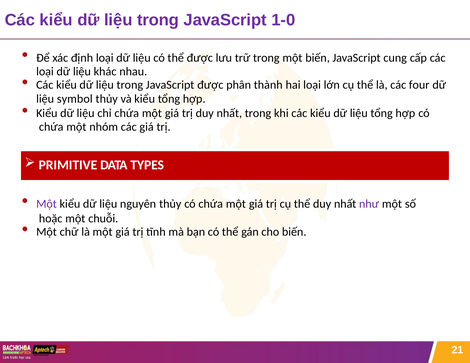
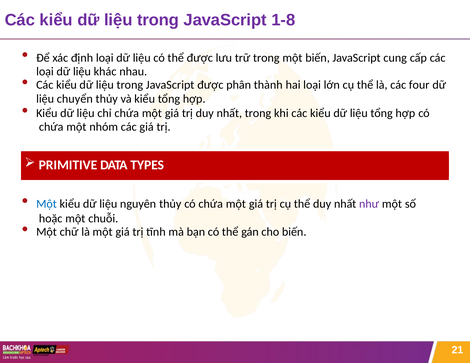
1-0: 1-0 -> 1-8 (283, 20)
symbol: symbol -> chuyển (75, 99)
Một colour: purple -> blue (47, 204)
